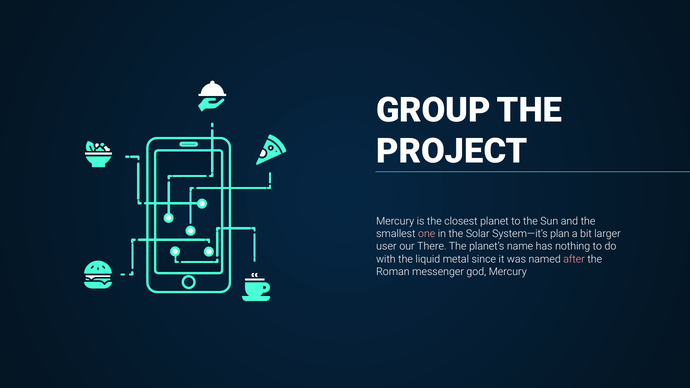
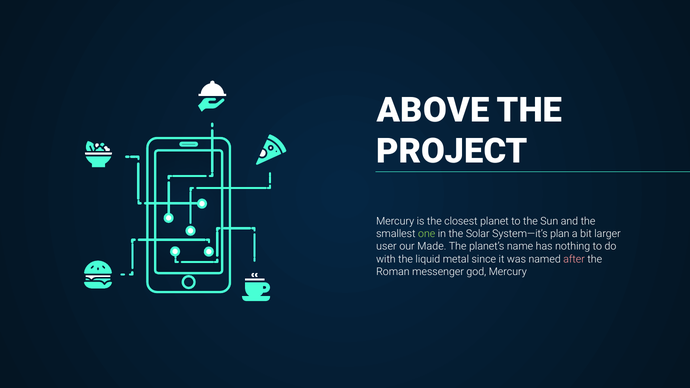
GROUP: GROUP -> ABOVE (433, 110)
one colour: pink -> light green (427, 234)
There: There -> Made (432, 247)
